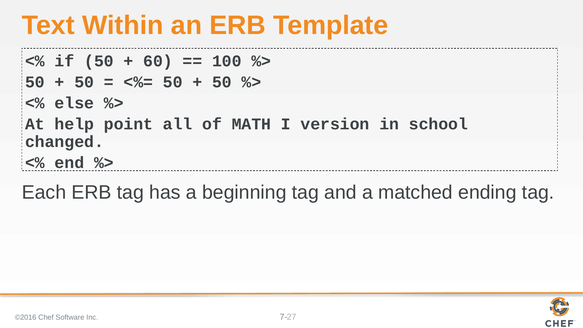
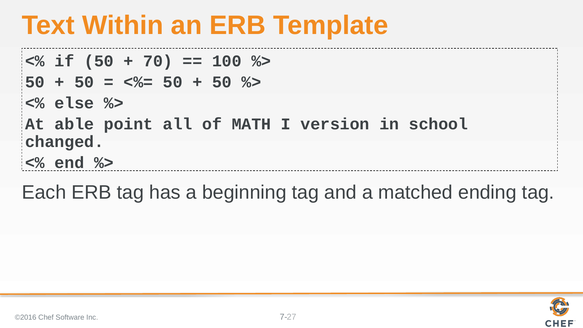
60: 60 -> 70 (158, 61)
help: help -> able (74, 124)
